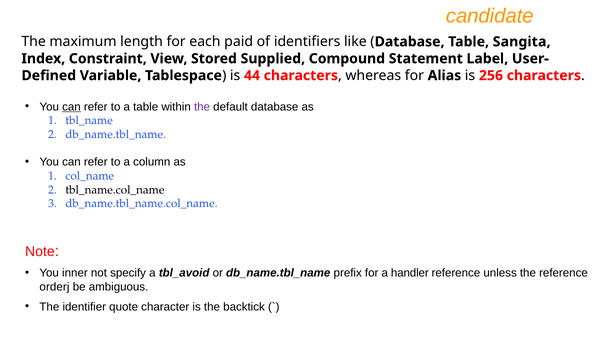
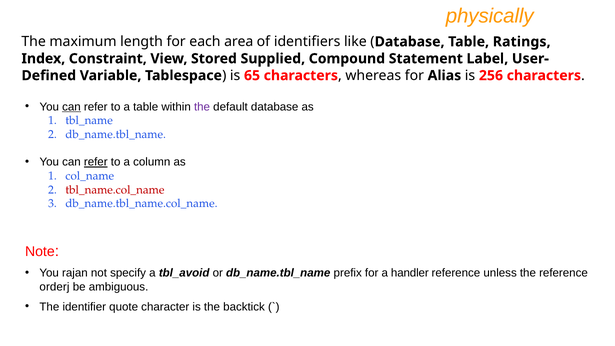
candidate: candidate -> physically (490, 16)
paid: paid -> area (239, 42)
Sangita: Sangita -> Ratings (522, 42)
44: 44 -> 65 (252, 76)
refer underline: none -> present (96, 162)
tbl_name.col_name colour: black -> red (115, 190)
inner: inner -> rajan (75, 273)
